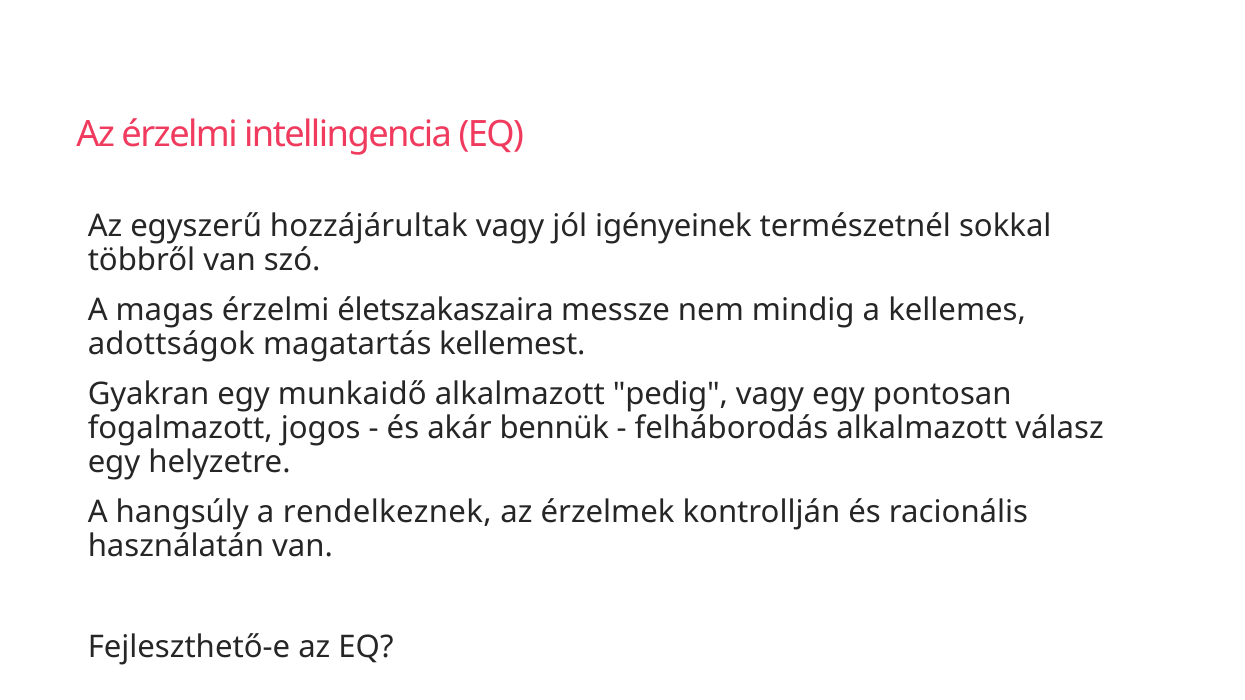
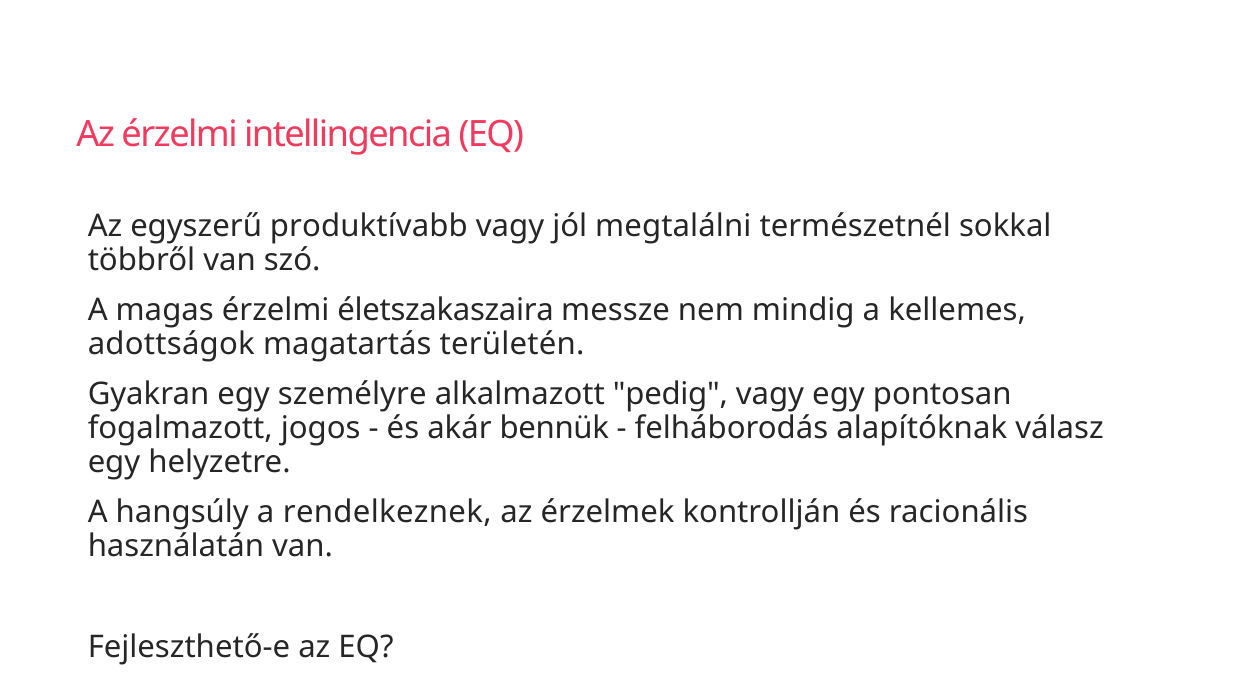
hozzájárultak: hozzájárultak -> produktívabb (369, 227)
igényeinek: igényeinek -> megtalálni (673, 227)
kellemest: kellemest -> területén (512, 344)
munkaidő: munkaidő -> személyre (352, 395)
felháborodás alkalmazott: alkalmazott -> alapítóknak (922, 428)
